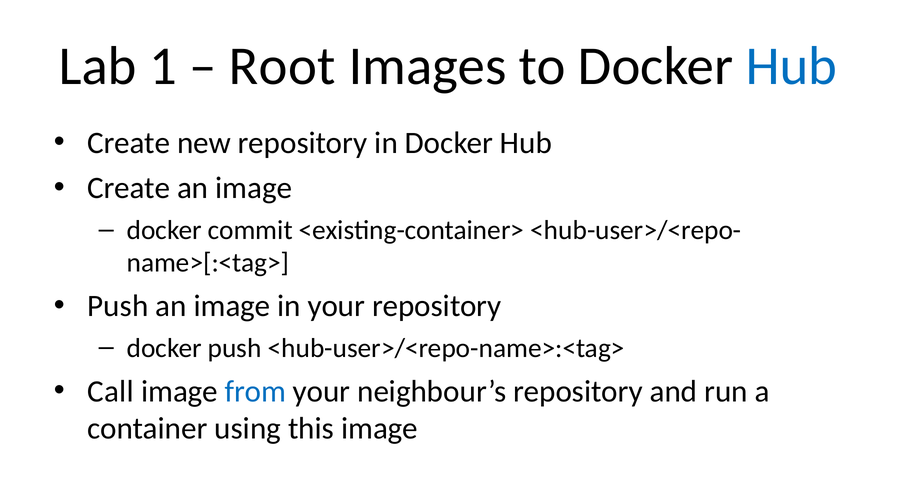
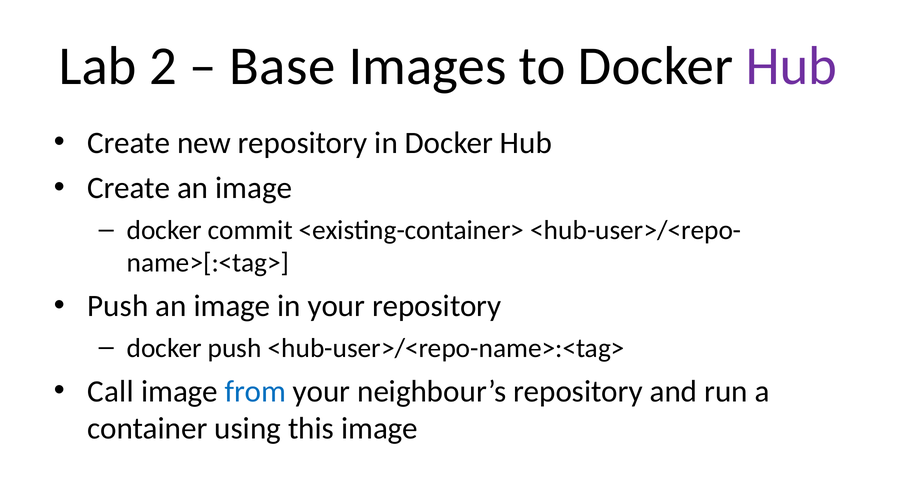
1: 1 -> 2 (163, 66)
Root: Root -> Base (282, 66)
Hub colour: blue -> purple (791, 66)
